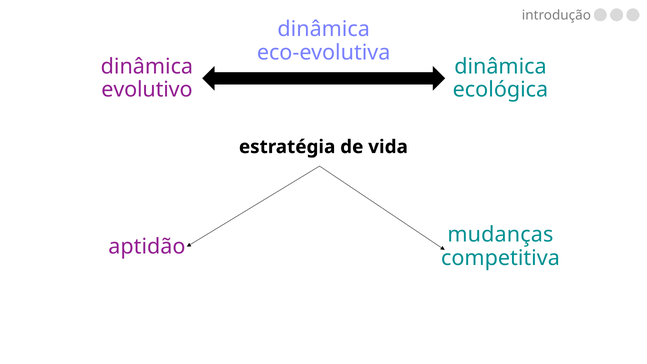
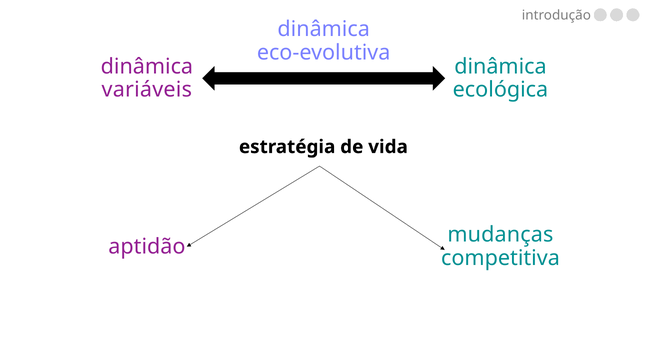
evolutivo: evolutivo -> variáveis (147, 90)
